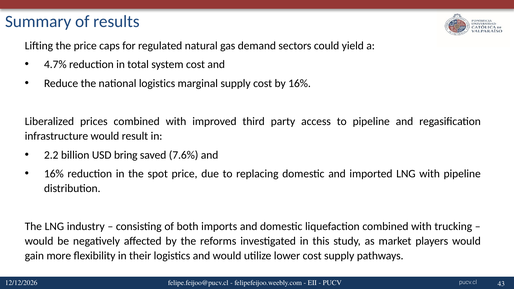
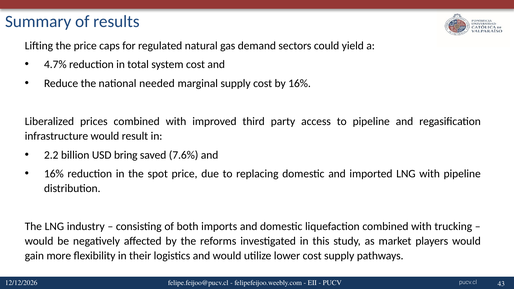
national logistics: logistics -> needed (157, 84)
